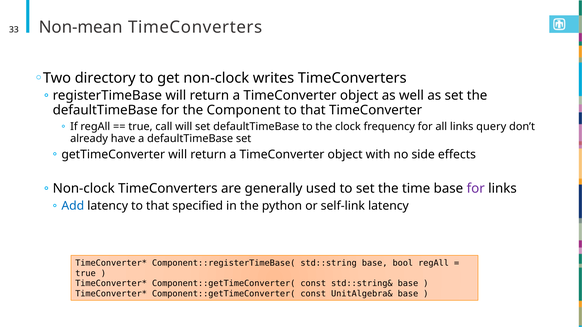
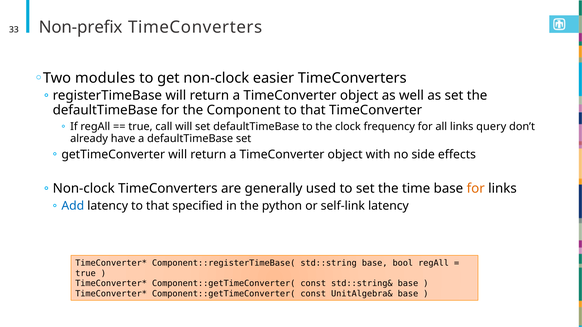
Non-mean: Non-mean -> Non-prefix (81, 27)
directory: directory -> modules (105, 78)
writes: writes -> easier (274, 78)
for colour: purple -> orange (476, 189)
